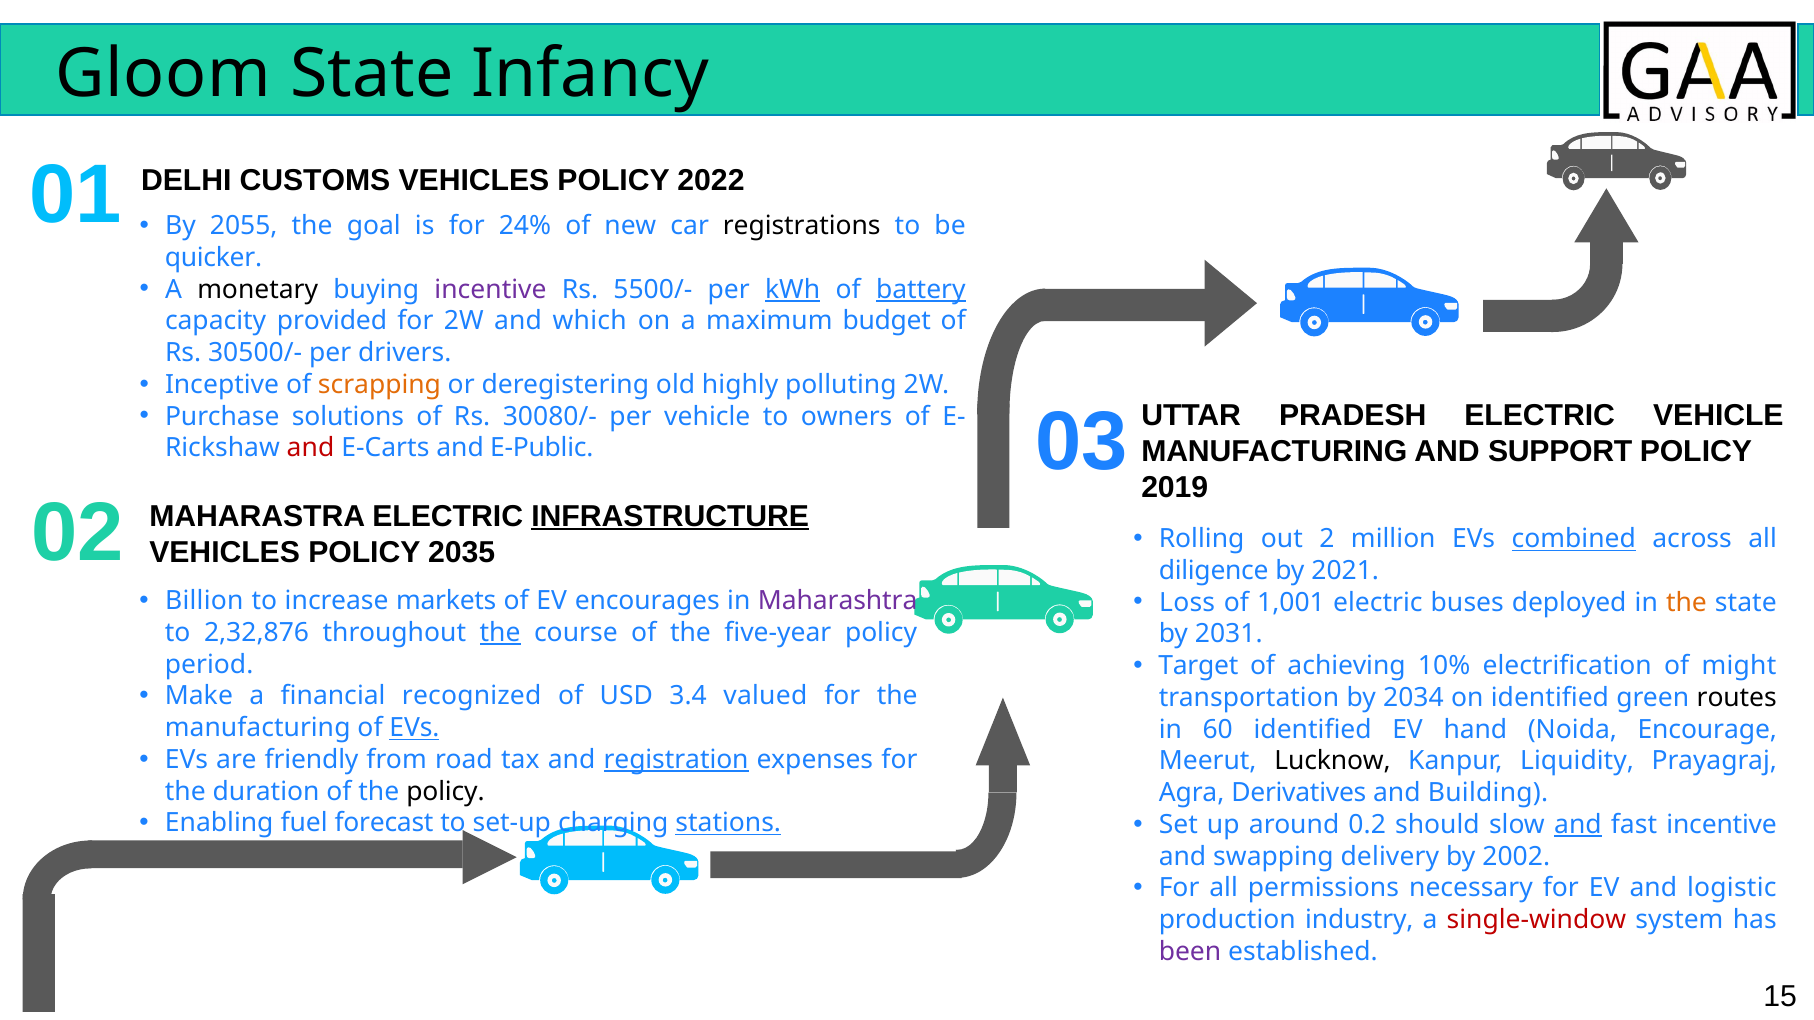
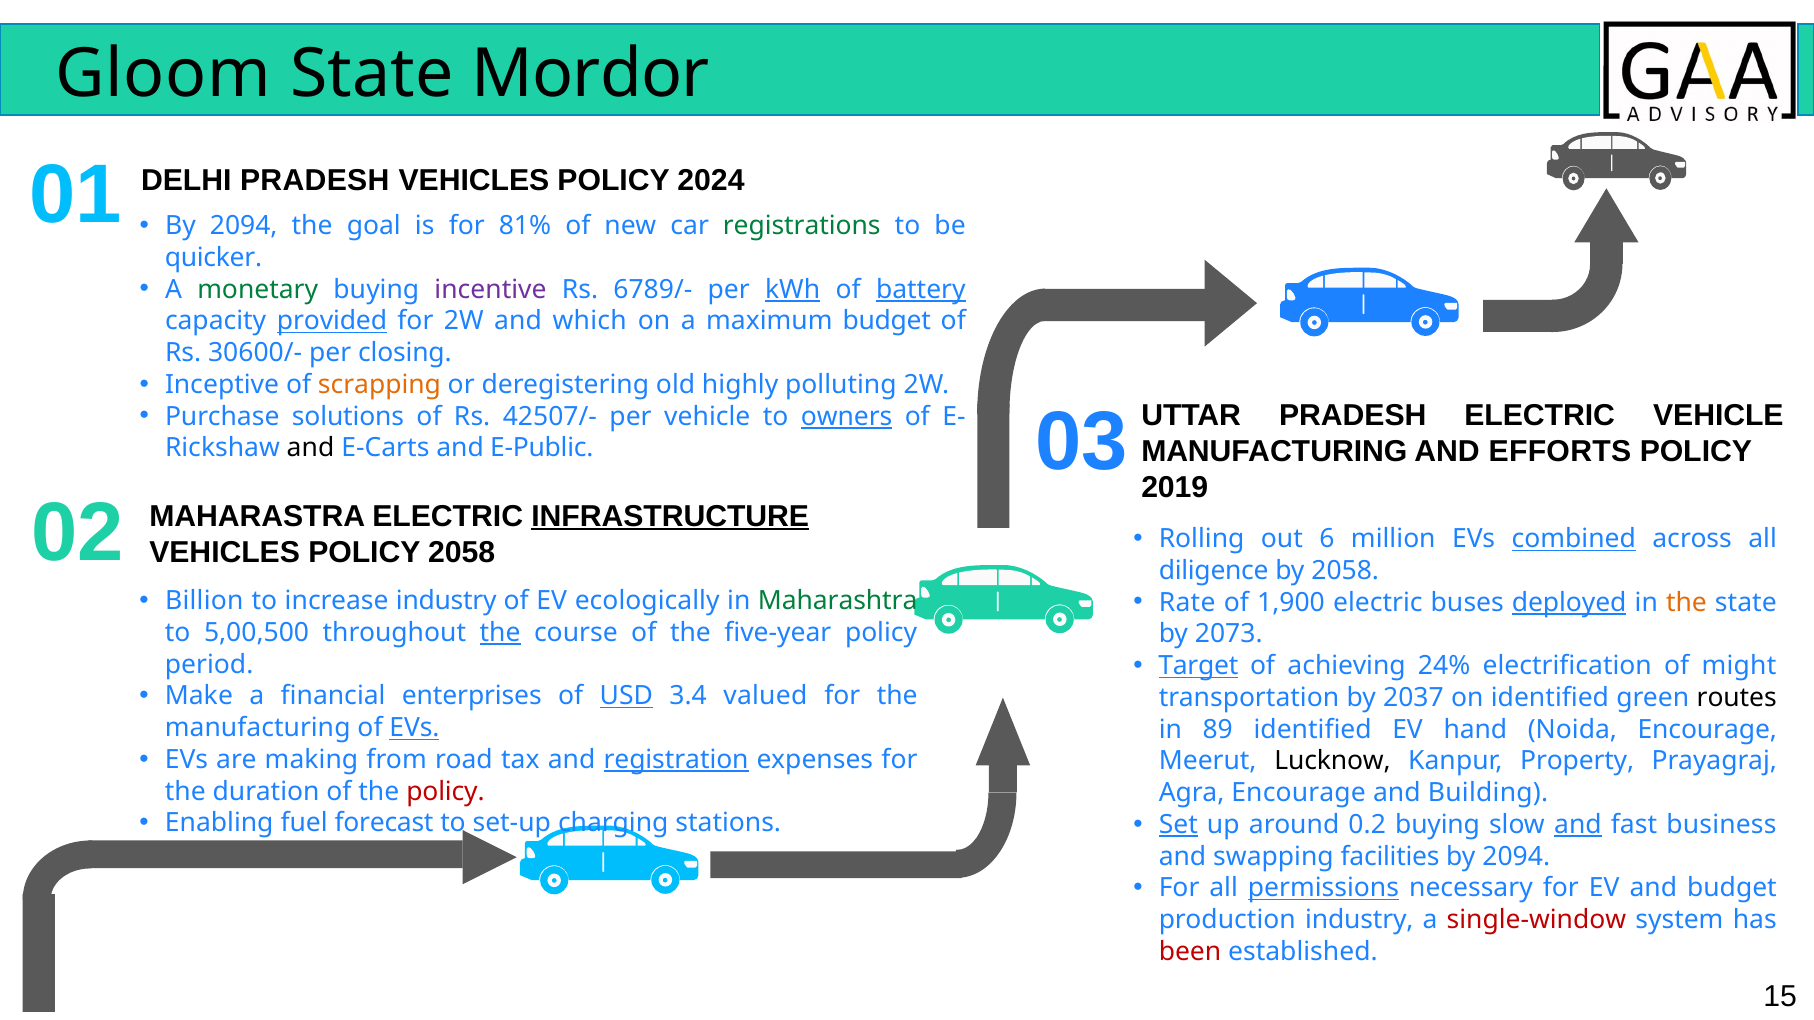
Infancy: Infancy -> Mordor (591, 74)
DELHI CUSTOMS: CUSTOMS -> PRADESH (315, 181)
2022: 2022 -> 2024 (711, 181)
2055: 2055 -> 2094 (244, 226)
24%: 24% -> 81% (525, 226)
registrations colour: black -> green (802, 226)
monetary colour: black -> green (258, 290)
5500/-: 5500/- -> 6789/- (653, 290)
provided underline: none -> present (332, 321)
30500/-: 30500/- -> 30600/- (255, 353)
drivers: drivers -> closing (405, 353)
30080/-: 30080/- -> 42507/- (550, 417)
owners underline: none -> present (847, 417)
SUPPORT: SUPPORT -> EFFORTS (1560, 452)
and colour: red -> black (311, 448)
2: 2 -> 6 (1327, 539)
POLICY 2035: 2035 -> 2058 (462, 552)
by 2021: 2021 -> 2058 (1345, 571)
increase markets: markets -> industry (446, 601)
encourages: encourages -> ecologically (647, 601)
Maharashtra colour: purple -> green (838, 601)
Loss: Loss -> Rate (1187, 603)
1,001: 1,001 -> 1,900 (1291, 603)
deployed underline: none -> present (1569, 603)
2,32,876: 2,32,876 -> 5,00,500 (257, 633)
2031: 2031 -> 2073 (1229, 634)
Target underline: none -> present (1198, 666)
10%: 10% -> 24% (1444, 666)
recognized: recognized -> enterprises (472, 696)
USD underline: none -> present (626, 696)
2034: 2034 -> 2037 (1413, 698)
60: 60 -> 89 (1218, 730)
friendly: friendly -> making (311, 760)
Liquidity: Liquidity -> Property (1577, 761)
policy colour: black -> red (446, 792)
Agra Derivatives: Derivatives -> Encourage (1299, 793)
stations underline: present -> none (728, 824)
Set underline: none -> present (1178, 825)
0.2 should: should -> buying (1438, 825)
fast incentive: incentive -> business (1721, 825)
delivery: delivery -> facilities (1390, 857)
2002: 2002 -> 2094 (1516, 857)
permissions underline: none -> present (1323, 889)
and logistic: logistic -> budget (1732, 889)
been colour: purple -> red (1190, 952)
